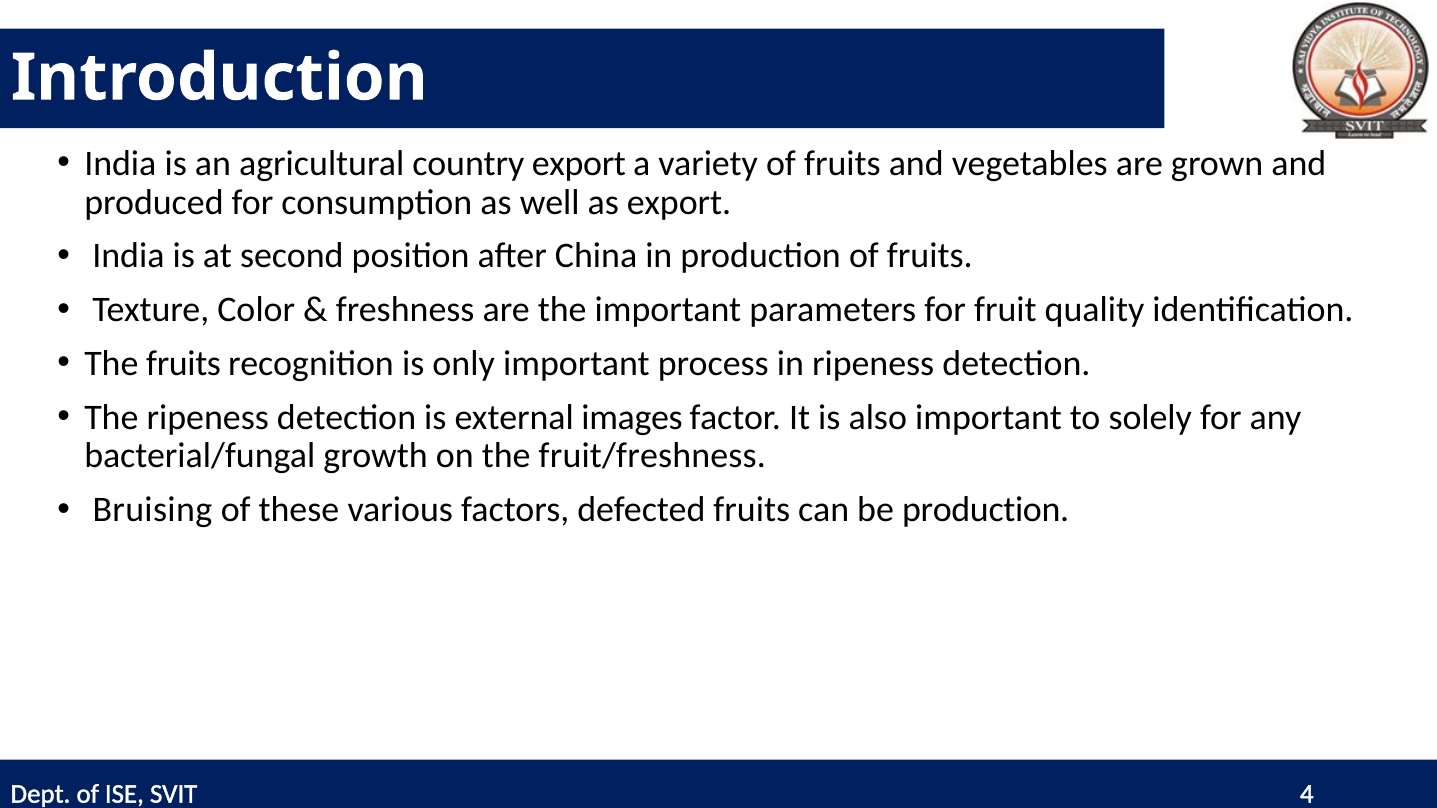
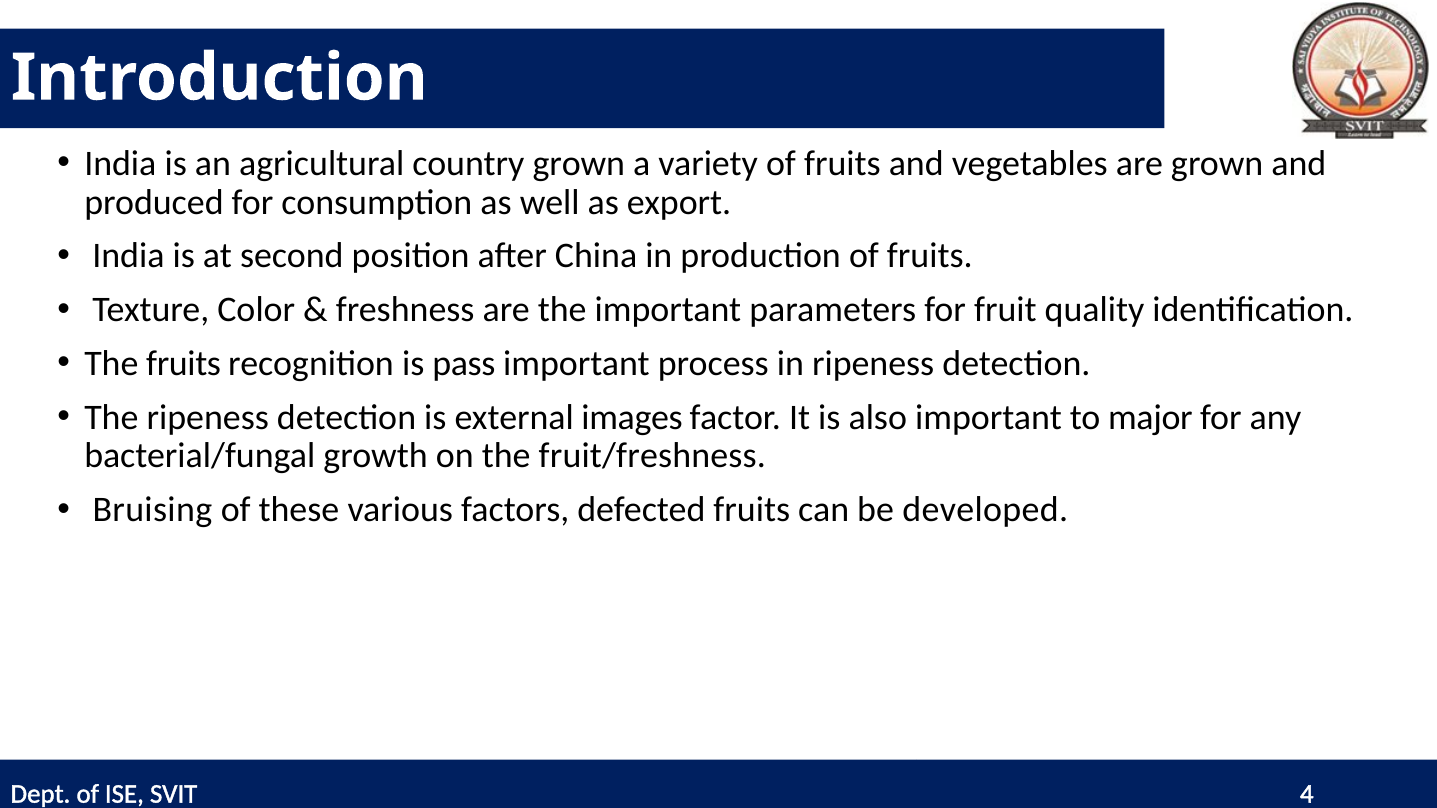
country export: export -> grown (579, 164)
only: only -> pass (464, 364)
solely: solely -> major (1150, 417)
be production: production -> developed (985, 510)
